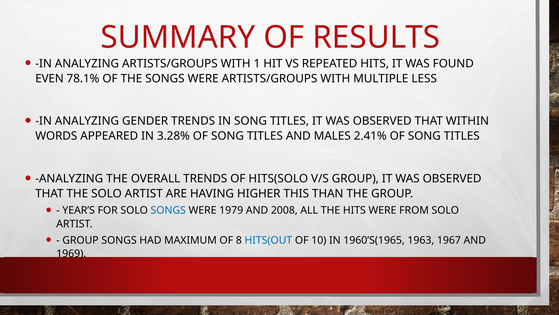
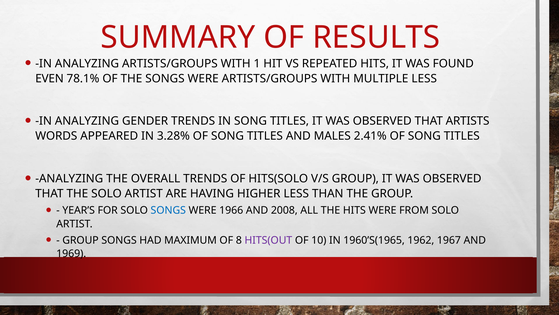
WITHIN: WITHIN -> ARTISTS (468, 121)
HIGHER THIS: THIS -> LESS (296, 193)
1979: 1979 -> 1966 (231, 210)
HITS(OUT colour: blue -> purple (268, 240)
1963: 1963 -> 1962 (421, 240)
